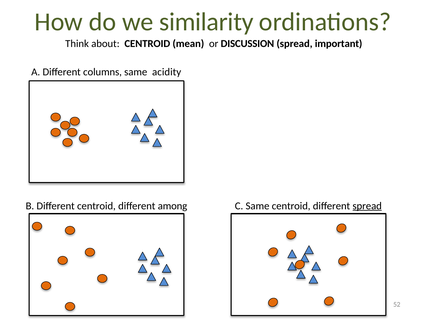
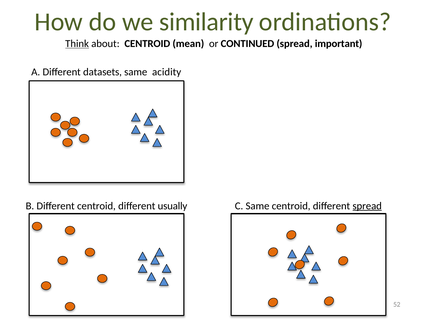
Think underline: none -> present (77, 44)
DISCUSSION: DISCUSSION -> CONTINUED (247, 44)
columns: columns -> datasets (103, 72)
among: among -> usually (172, 206)
